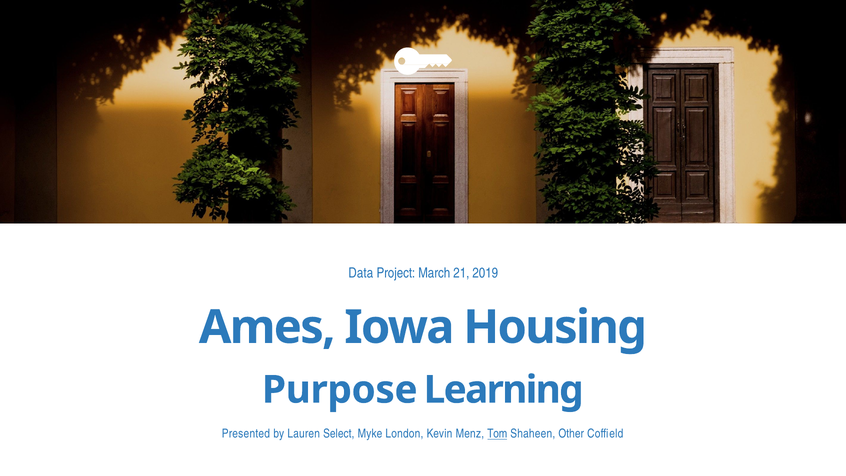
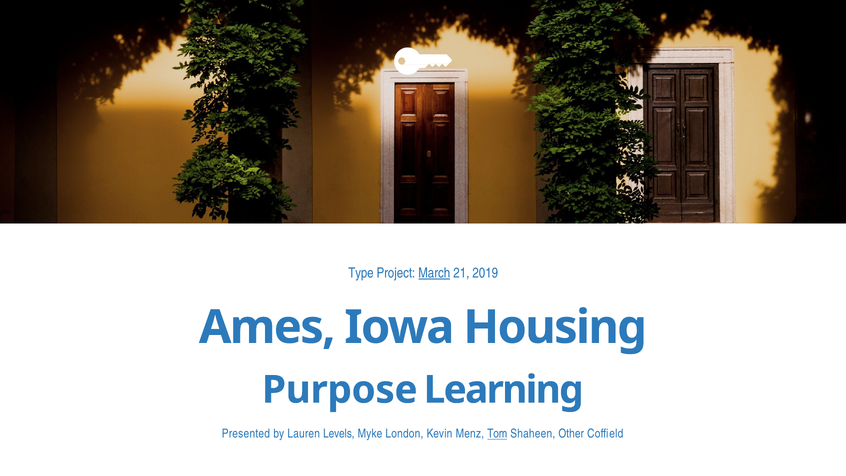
Data: Data -> Type (361, 273)
March underline: none -> present (434, 273)
Select: Select -> Levels (339, 434)
